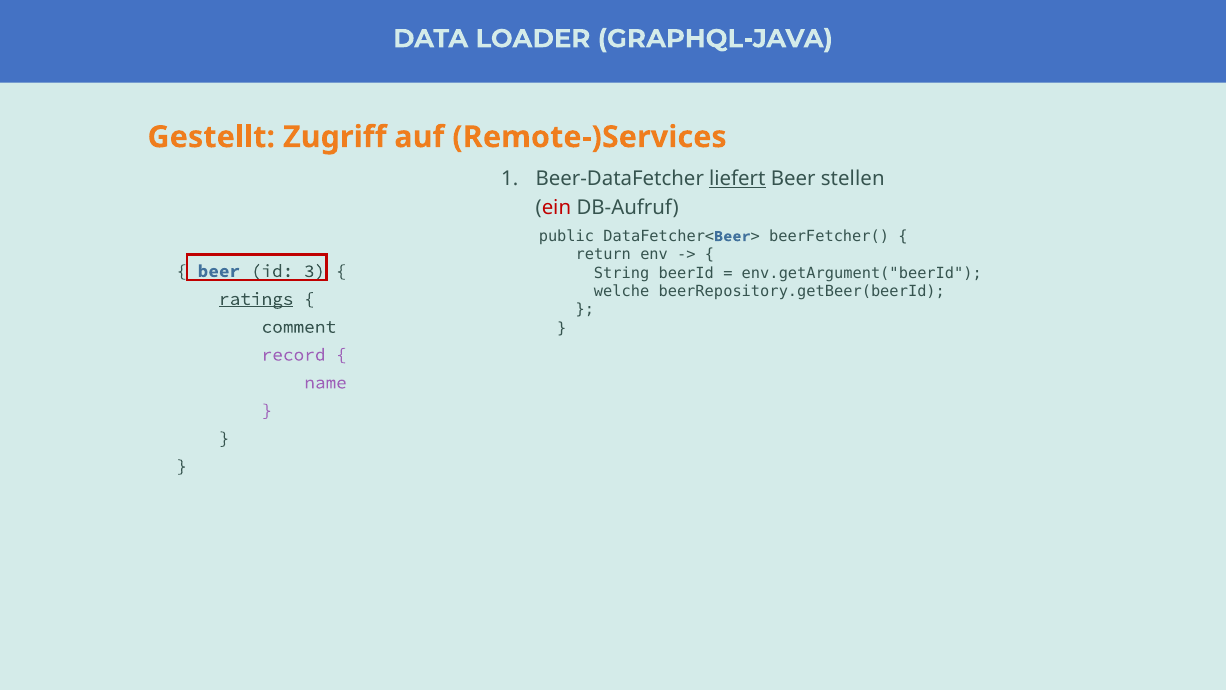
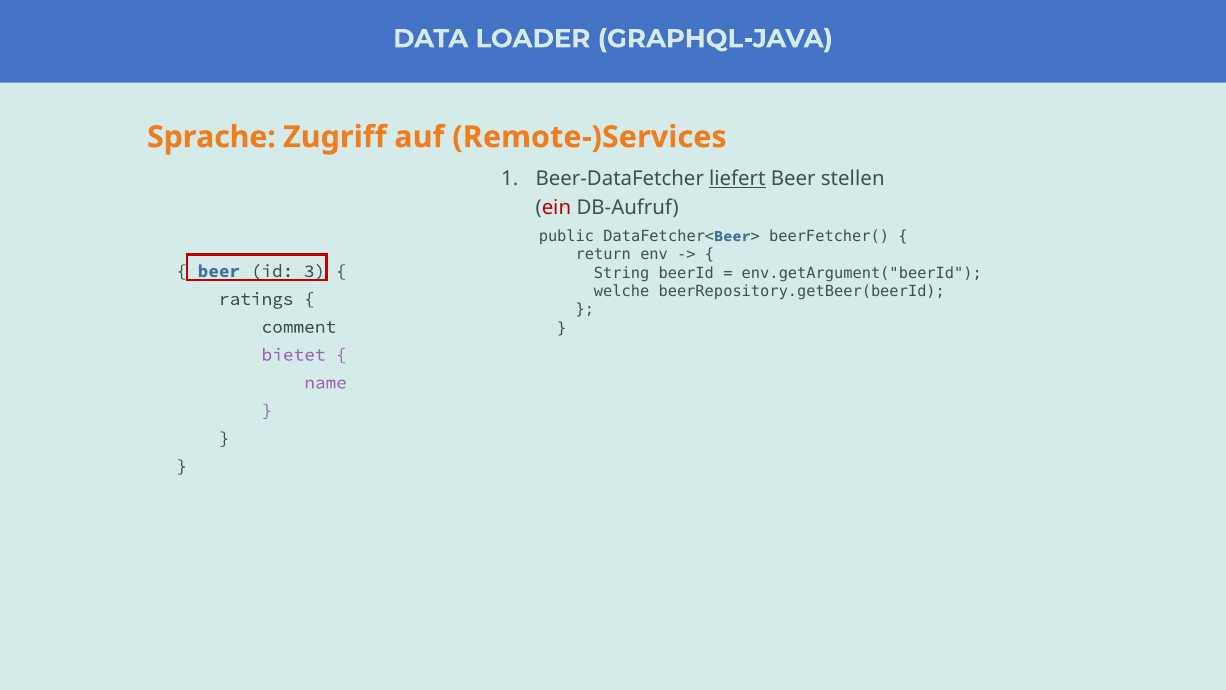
Gestellt: Gestellt -> Sprache (211, 137)
ratings underline: present -> none (256, 299)
record: record -> bietet (294, 354)
